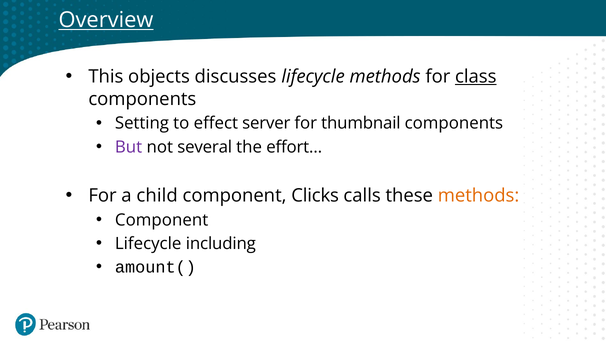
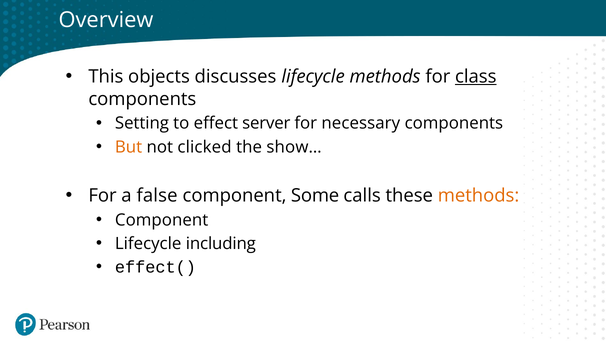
Overview underline: present -> none (106, 20)
thumbnail: thumbnail -> necessary (361, 123)
But colour: purple -> orange (129, 147)
several: several -> clicked (205, 147)
effort…: effort… -> show… (294, 147)
child: child -> false (157, 196)
Clicks: Clicks -> Some (315, 196)
amount(: amount( -> effect( (155, 267)
